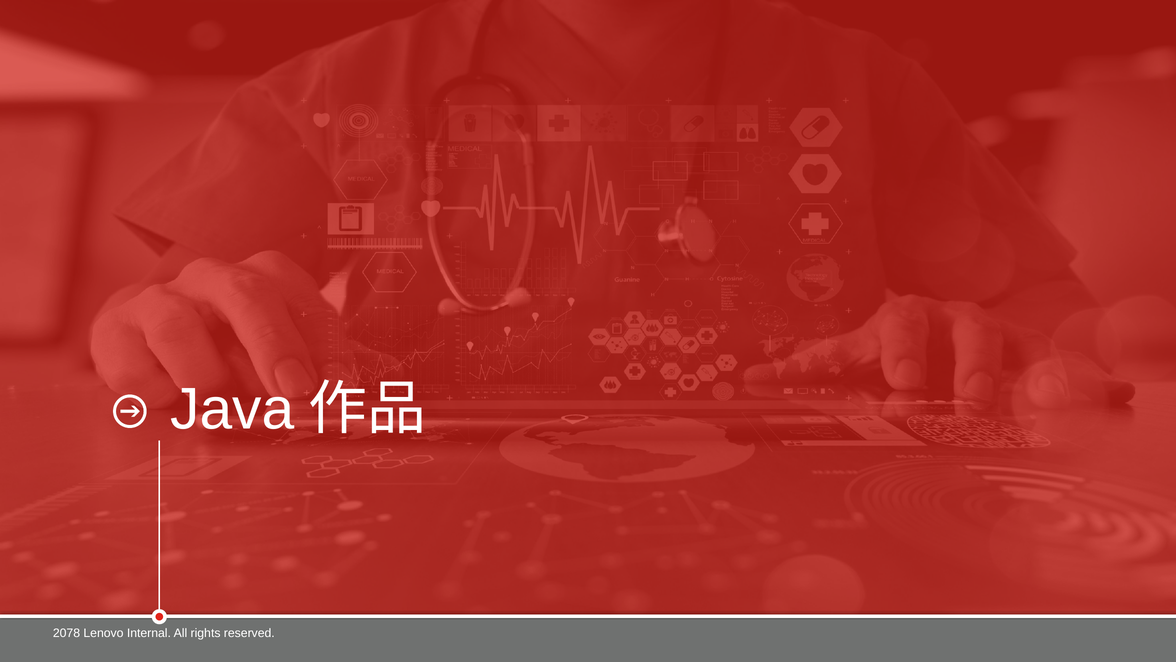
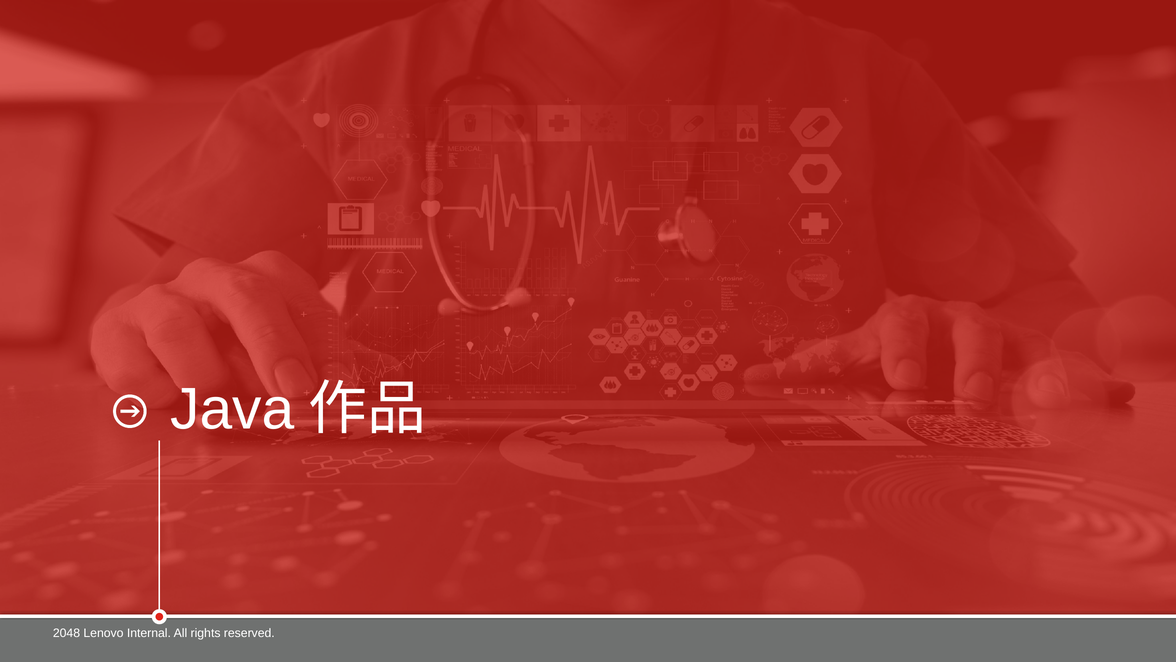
2078: 2078 -> 2048 (67, 633)
